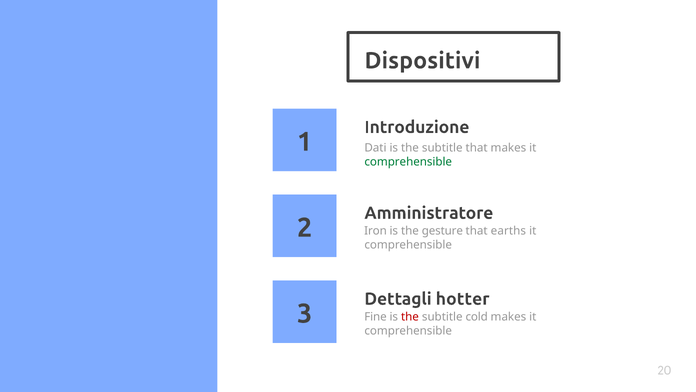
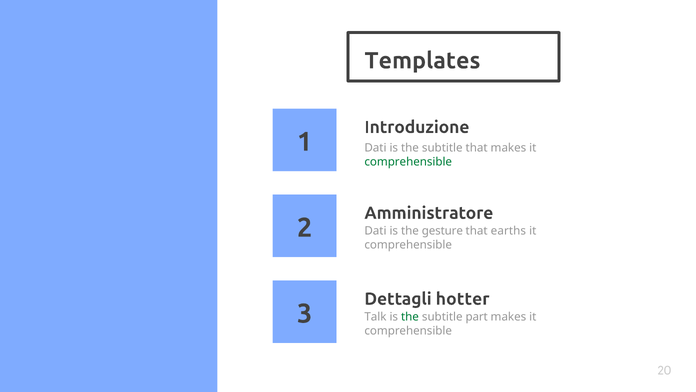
Dispositivi: Dispositivi -> Templates (423, 61)
Iron: Iron -> Dati (375, 231)
Fine: Fine -> Talk (375, 317)
the colour: red -> green (410, 317)
cold: cold -> part (477, 317)
